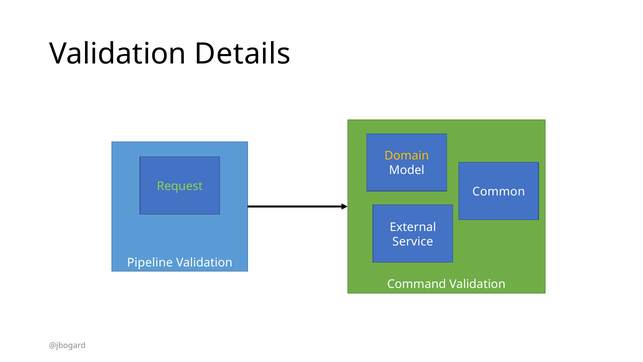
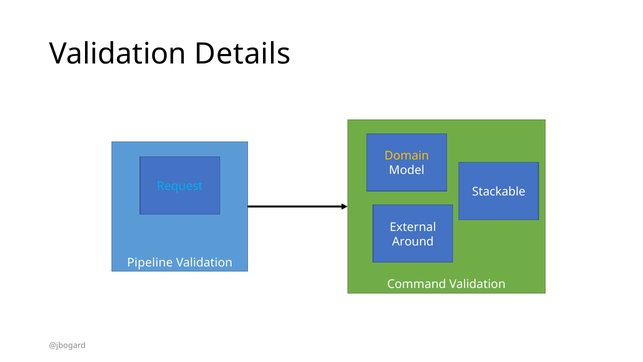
Request colour: light green -> light blue (180, 186)
Common: Common -> Stackable (499, 192)
Service: Service -> Around (413, 241)
